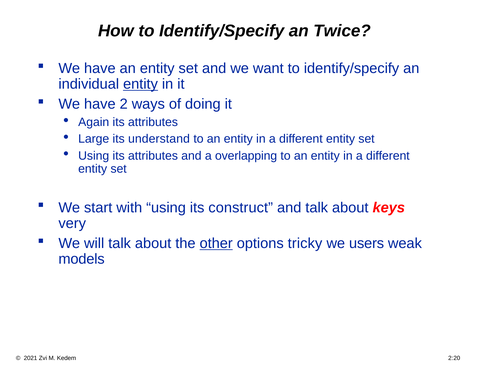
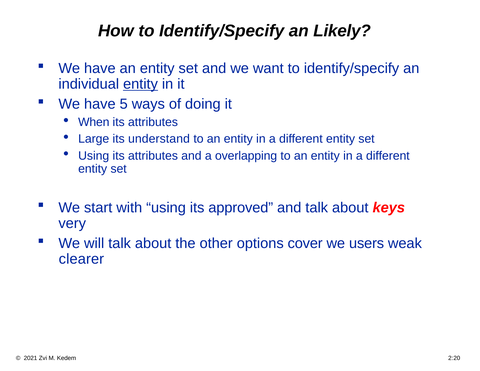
Twice: Twice -> Likely (342, 31)
2: 2 -> 5 (124, 104)
Again: Again -> When (94, 122)
construct: construct -> approved (241, 208)
other underline: present -> none (216, 243)
tricky: tricky -> cover (305, 243)
models: models -> clearer (81, 259)
